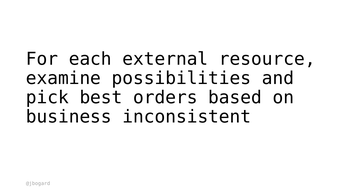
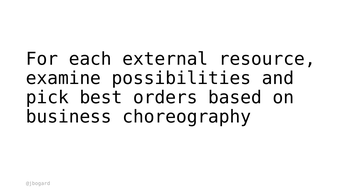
inconsistent: inconsistent -> choreography (187, 117)
